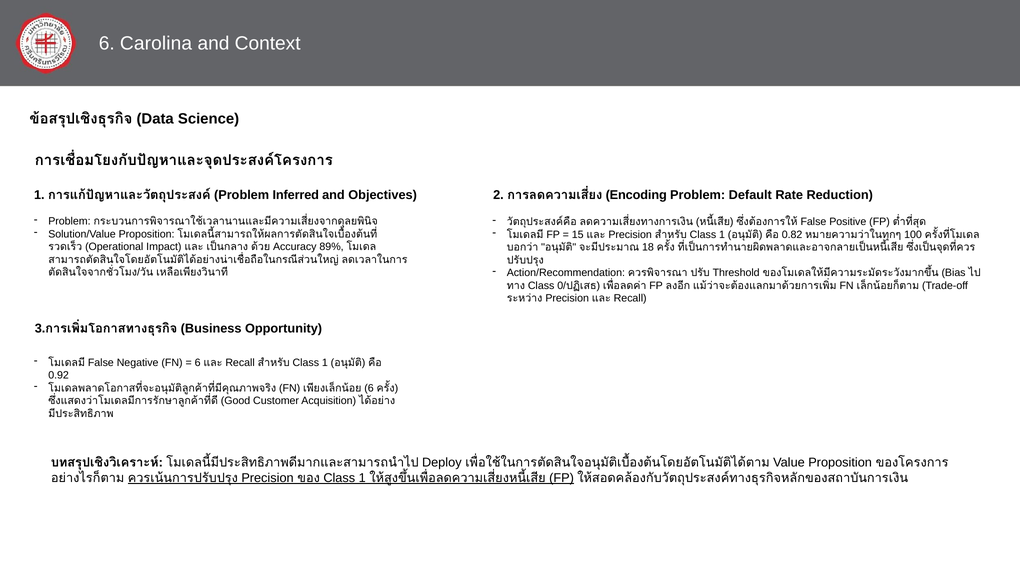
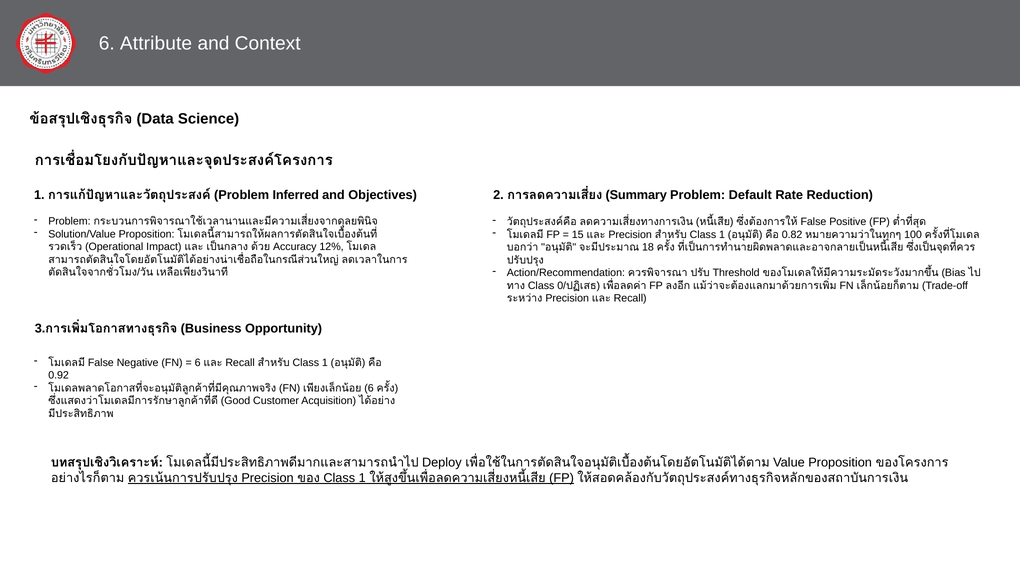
Carolina: Carolina -> Attribute (156, 44)
Encoding: Encoding -> Summary (636, 195)
89%: 89% -> 12% (332, 247)
